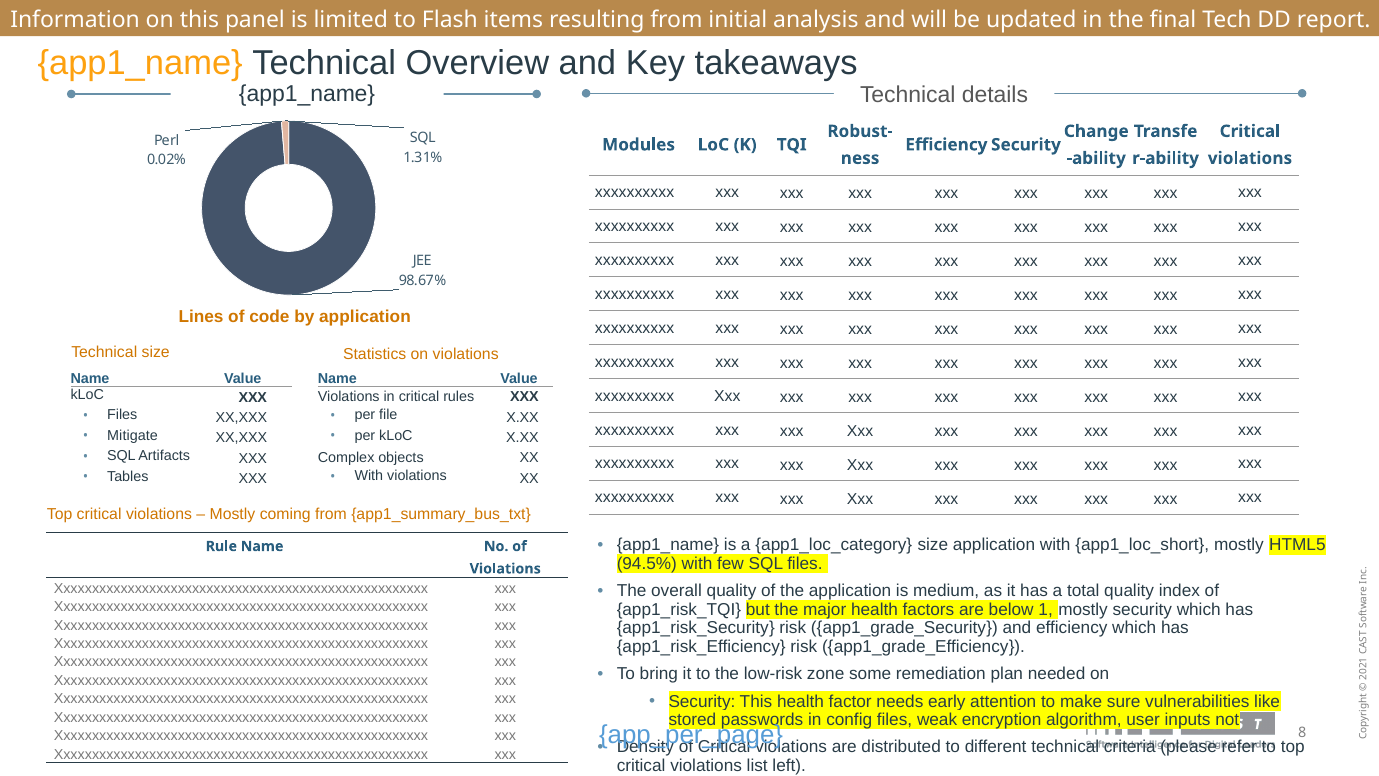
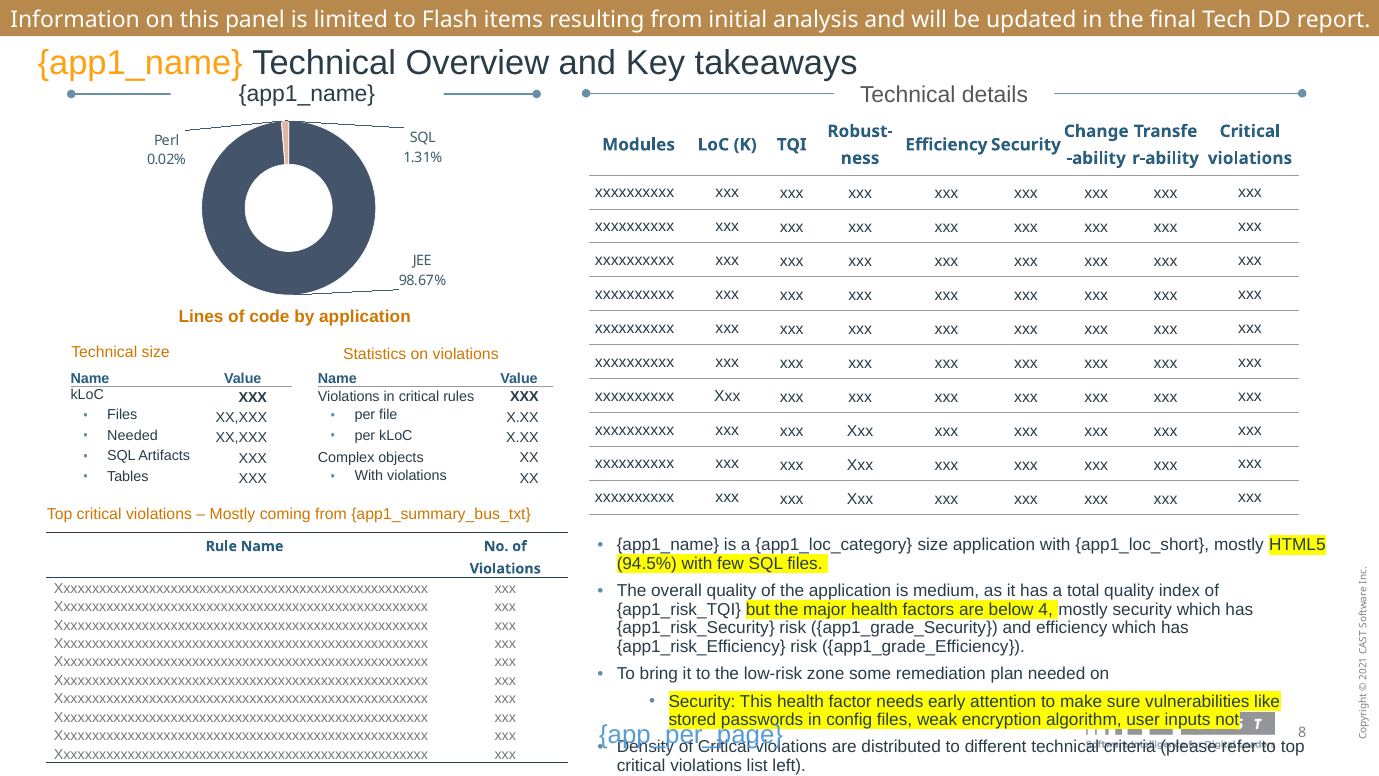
Mitigate: Mitigate -> Needed (133, 435)
below 1: 1 -> 4 (1046, 609)
